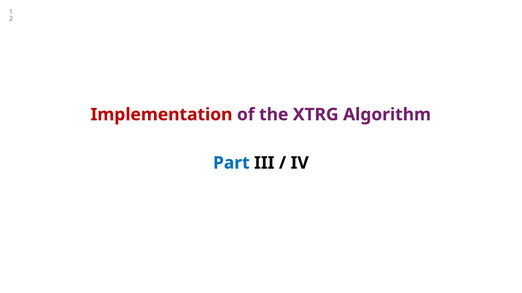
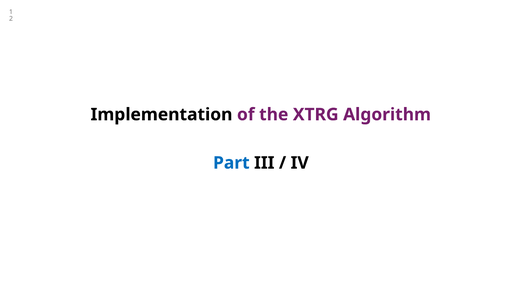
Implementation colour: red -> black (161, 115)
